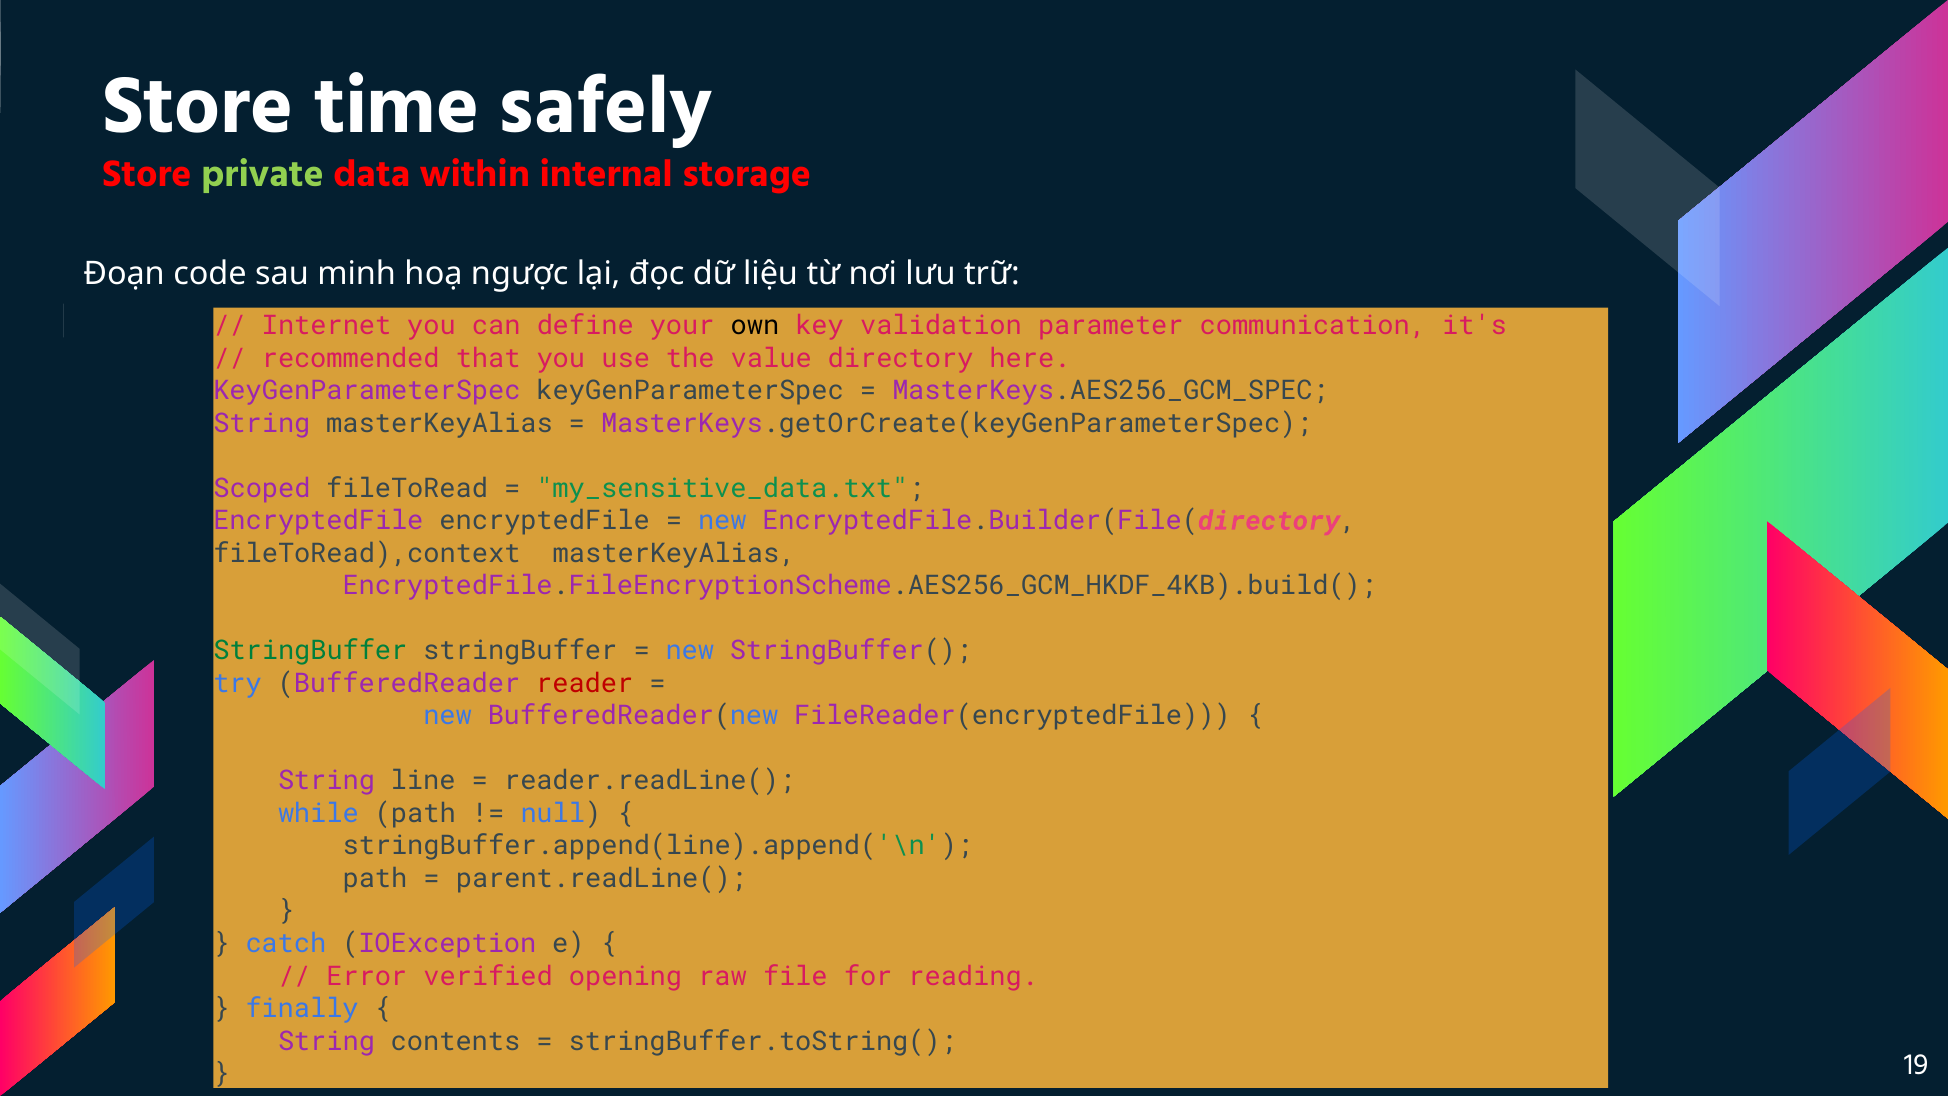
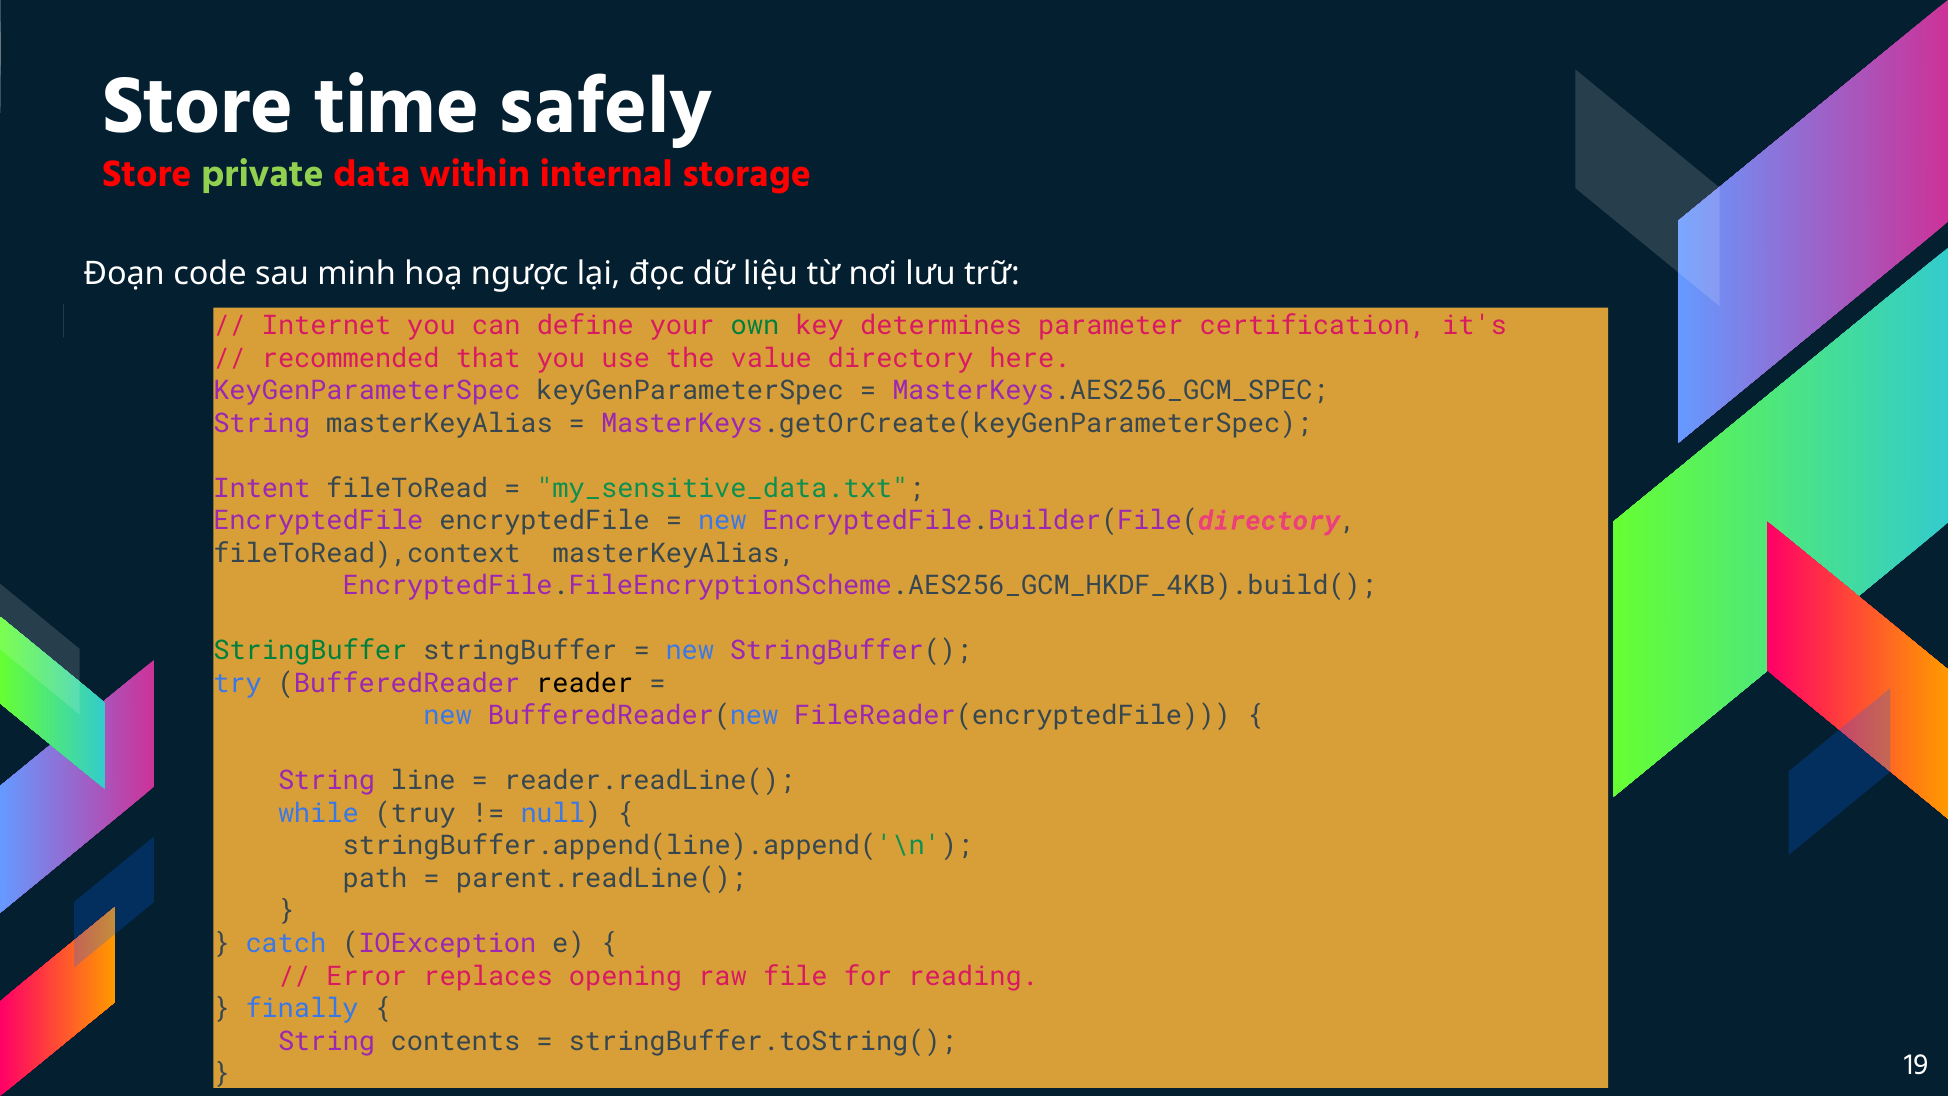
own colour: black -> green (755, 326)
validation: validation -> determines (941, 326)
communication: communication -> certification (1313, 326)
Scoped: Scoped -> Intent (262, 488)
reader colour: red -> black (585, 683)
while path: path -> truy (415, 813)
verified: verified -> replaces (488, 976)
